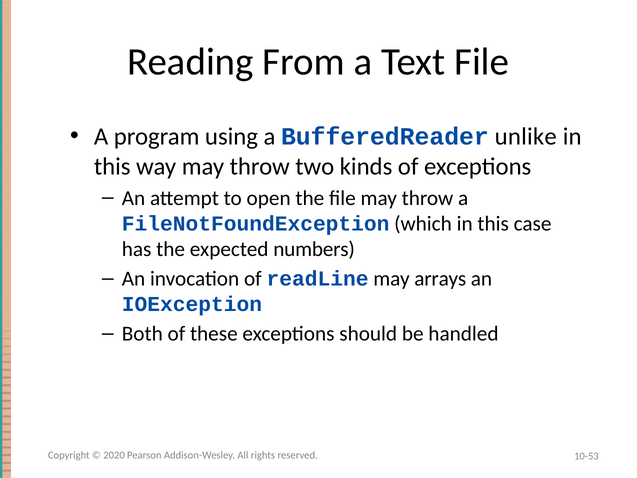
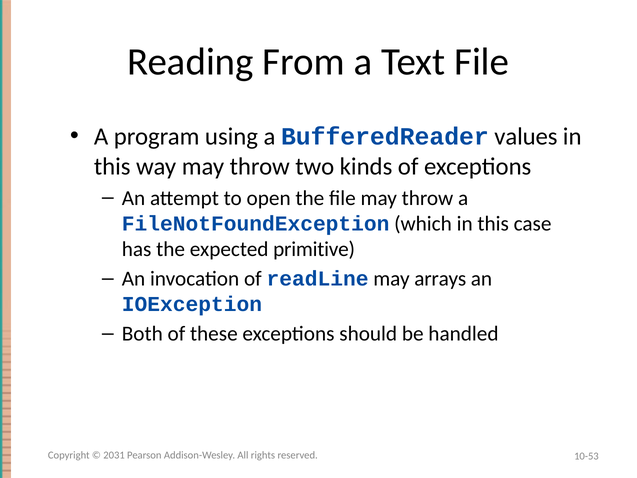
unlike: unlike -> values (526, 137)
numbers: numbers -> primitive (314, 249)
2020: 2020 -> 2031 (114, 455)
